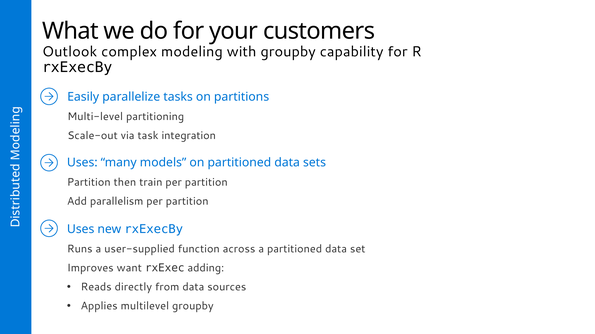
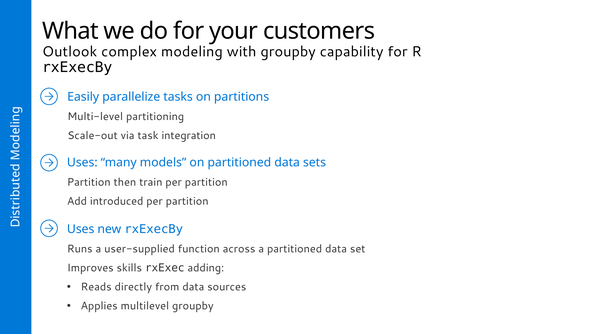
parallelism: parallelism -> introduced (117, 202)
want: want -> skills (129, 268)
